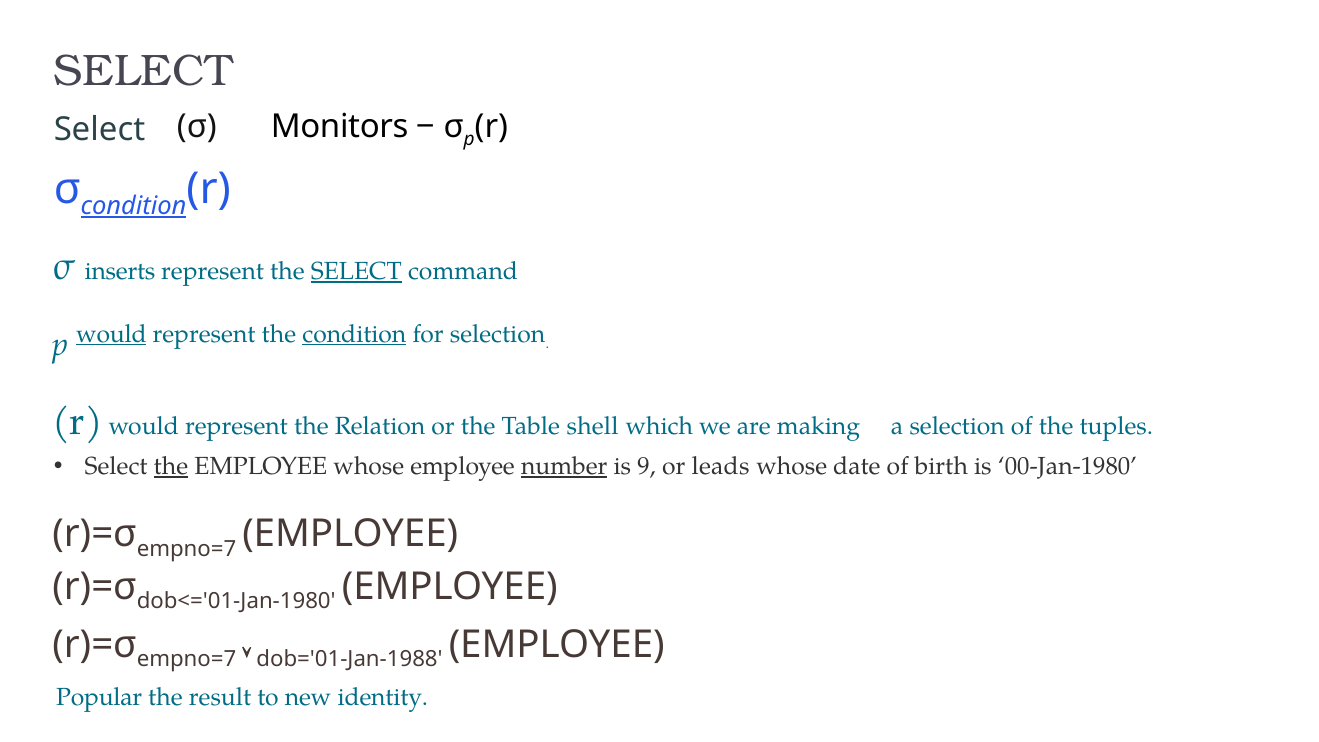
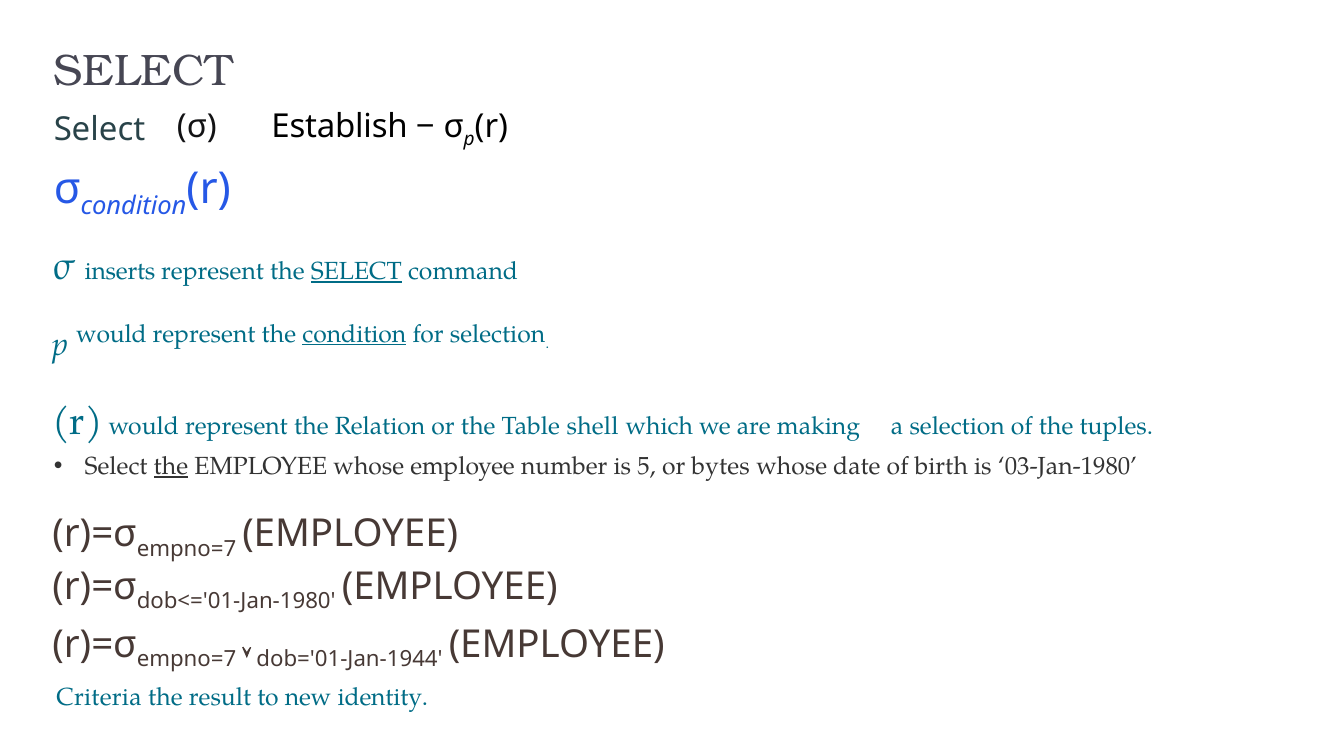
Monitors: Monitors -> Establish (340, 127)
condition underline: present -> none (134, 206)
would underline: present -> none (111, 334)
number underline: present -> none (564, 467)
9: 9 -> 5 (647, 467)
leads: leads -> bytes (721, 467)
00-Jan-1980: 00-Jan-1980 -> 03-Jan-1980 (1068, 467)
dob='01-Jan-1988: dob='01-Jan-1988 -> dob='01-Jan-1944 (350, 660)
Popular: Popular -> Criteria (99, 697)
